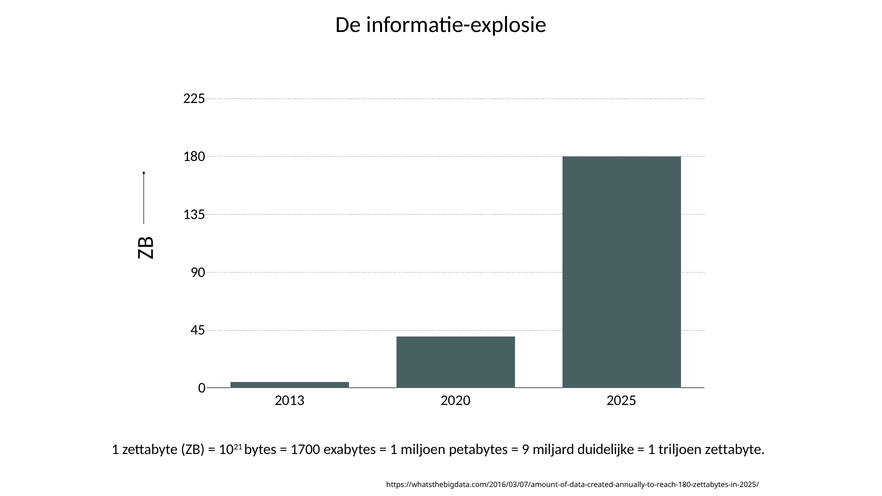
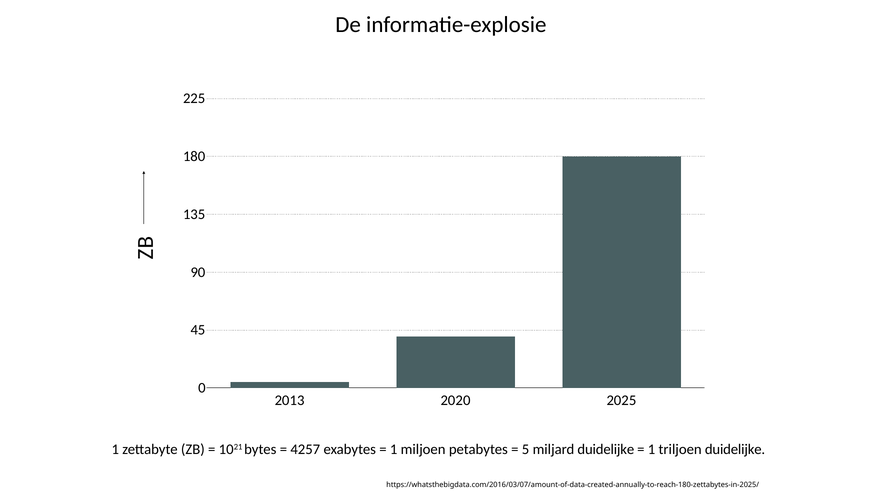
1700: 1700 -> 4257 (305, 449)
9: 9 -> 5 (526, 449)
triljoen zettabyte: zettabyte -> duidelijke (735, 449)
